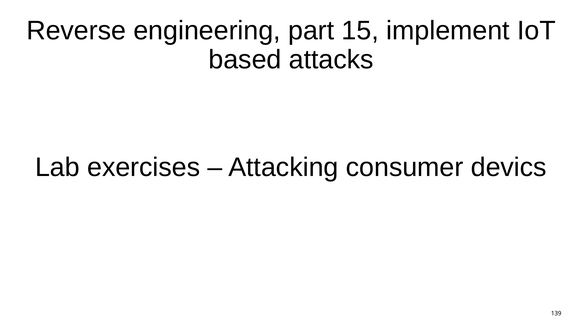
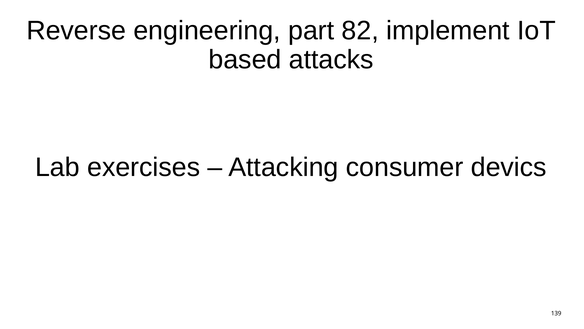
15: 15 -> 82 (360, 31)
